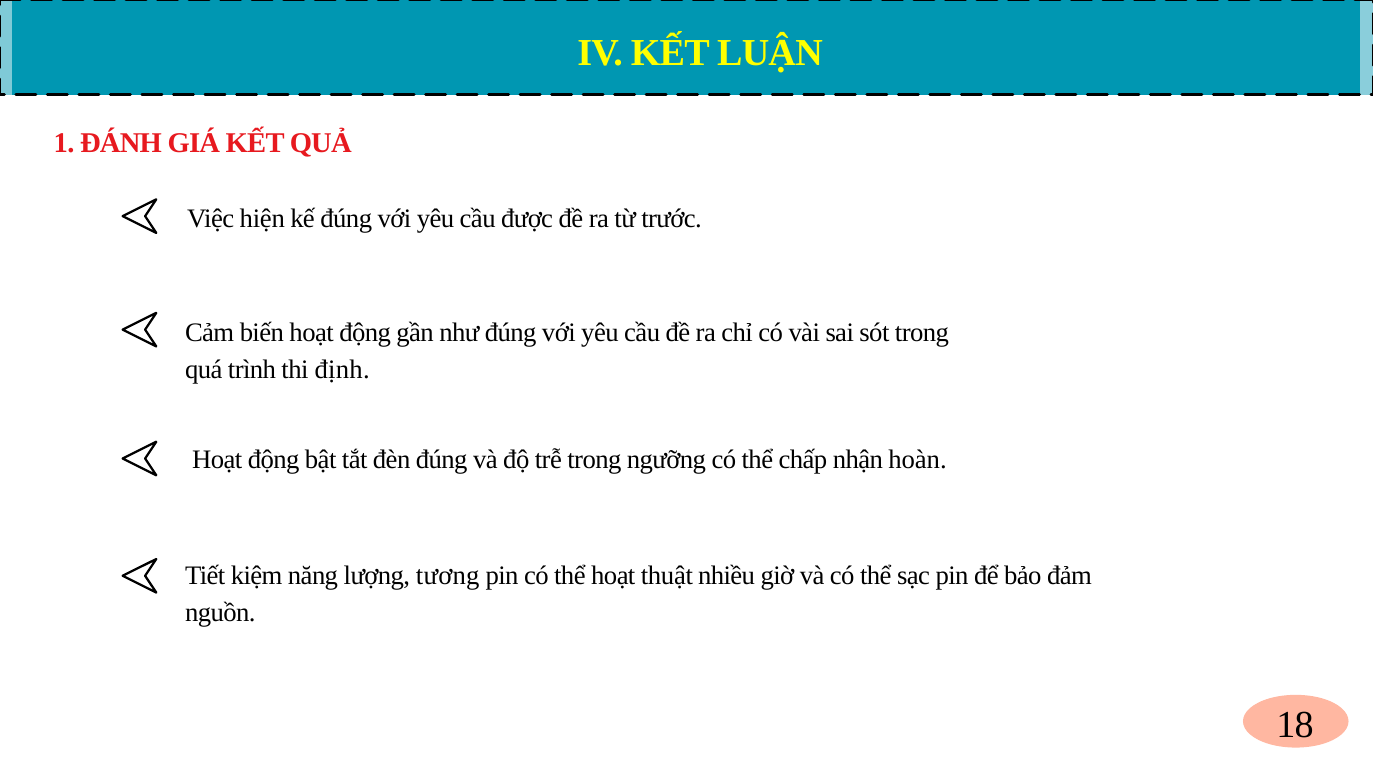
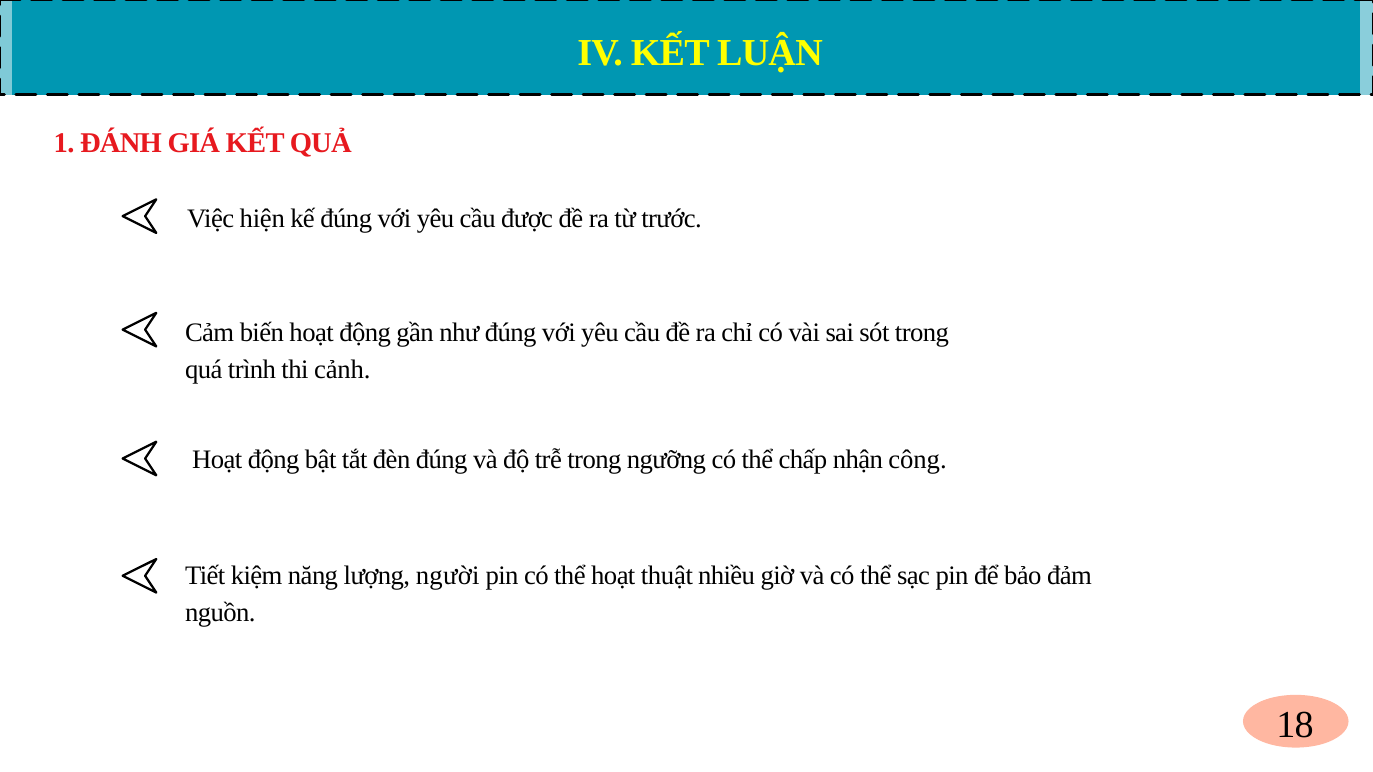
định: định -> cảnh (342, 370)
hoàn: hoàn -> công (918, 460)
tương: tương -> người (448, 576)
